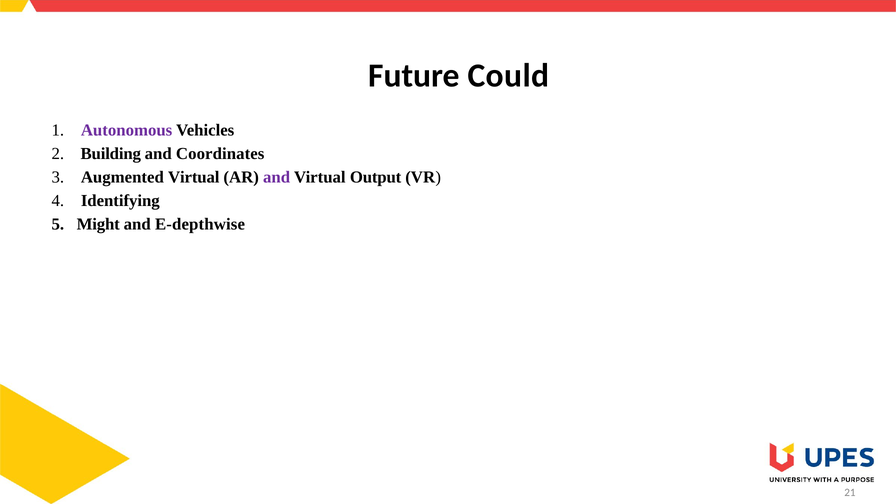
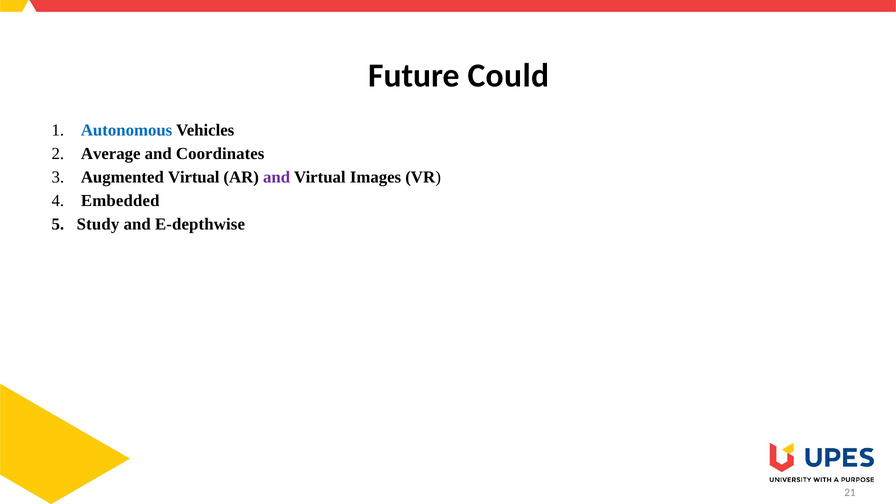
Autonomous colour: purple -> blue (127, 130)
Building: Building -> Average (111, 154)
Output: Output -> Images (376, 177)
Identifying: Identifying -> Embedded (120, 201)
Might: Might -> Study (98, 224)
